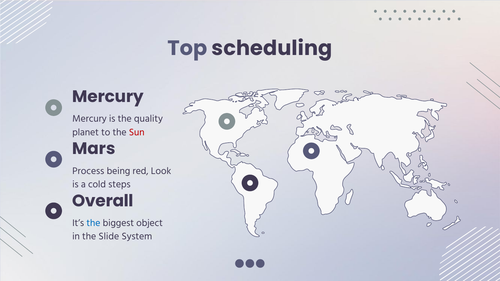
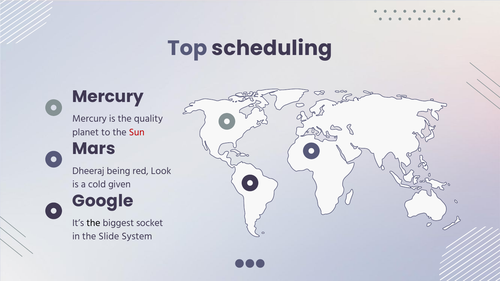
Process: Process -> Dheeraj (88, 171)
steps: steps -> given (119, 184)
Overall: Overall -> Google (103, 201)
the colour: blue -> black (93, 223)
object: object -> socket (150, 223)
